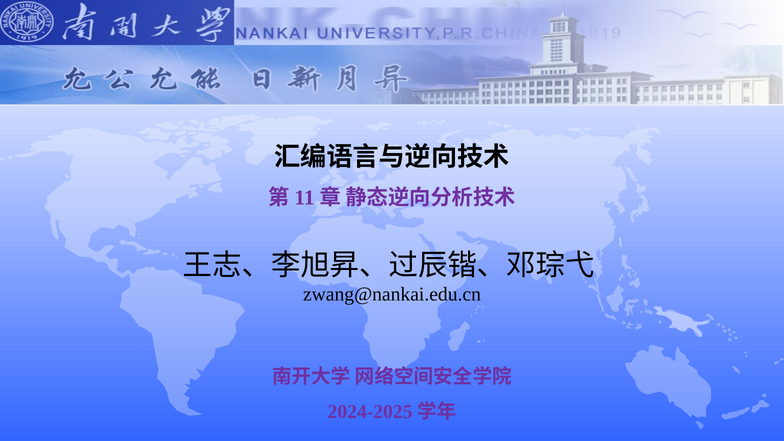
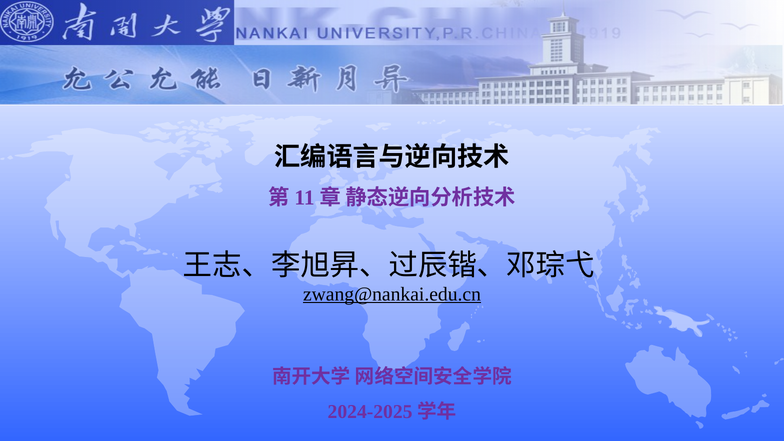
zwang@nankai.edu.cn underline: none -> present (392, 294)
